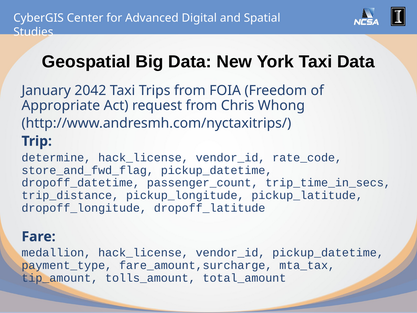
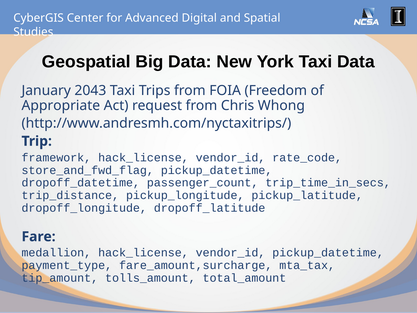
2042: 2042 -> 2043 (90, 90)
determine: determine -> framework (56, 158)
